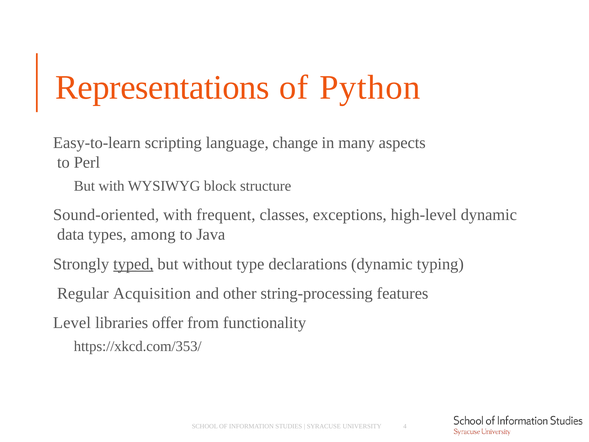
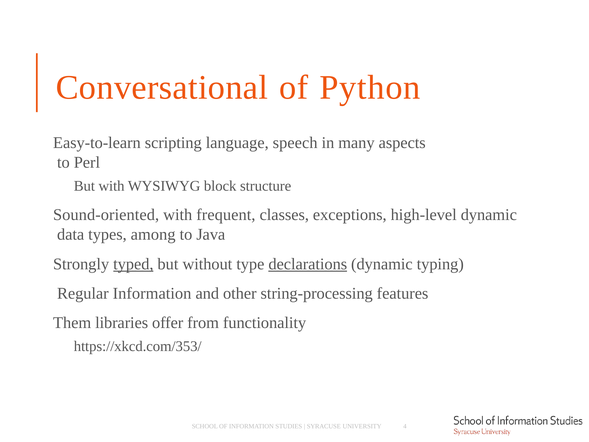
Representations: Representations -> Conversational (162, 88)
change: change -> speech (295, 143)
declarations underline: none -> present (308, 264)
Regular Acquisition: Acquisition -> Information (152, 293)
Level: Level -> Them (72, 323)
